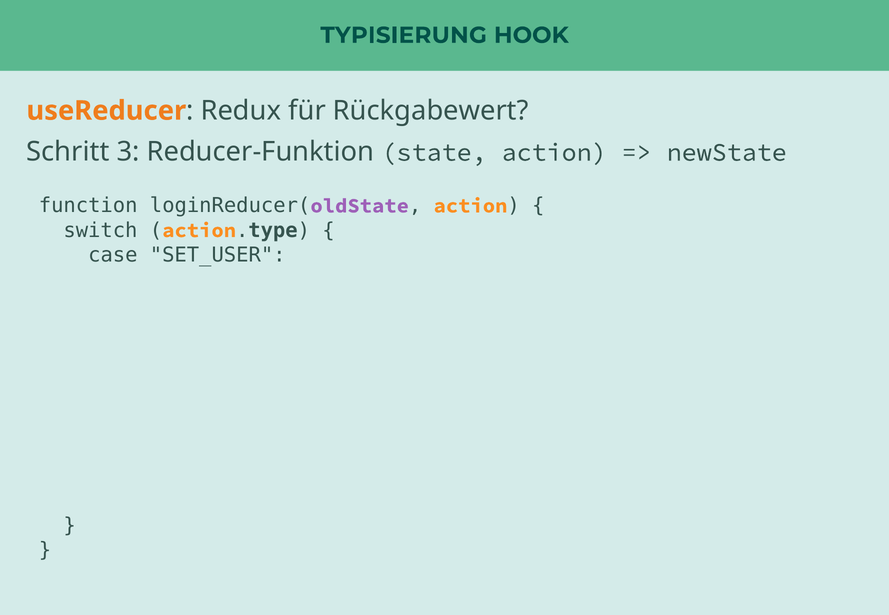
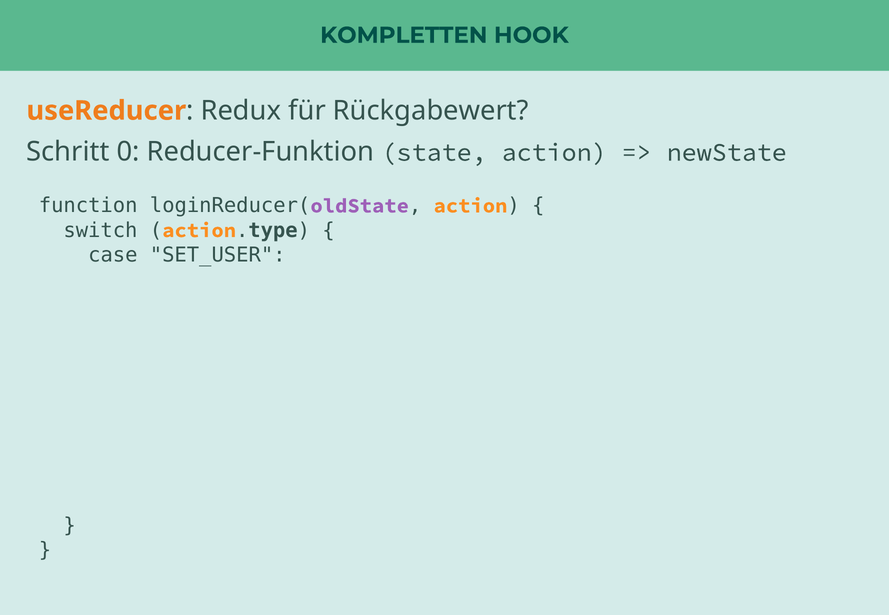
TYPISIERUNG: TYPISIERUNG -> KOMPLETTEN (404, 35)
3: 3 -> 0 (128, 152)
